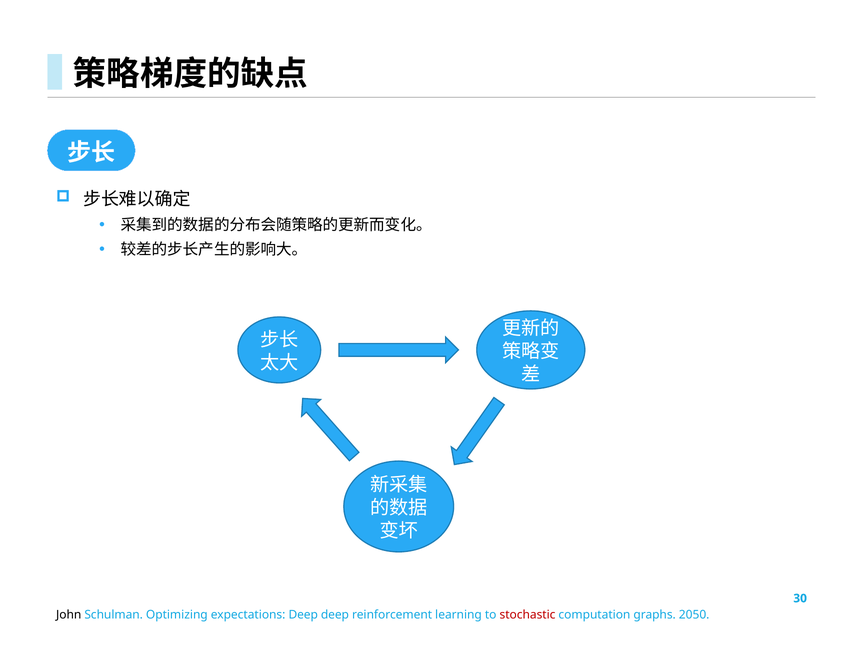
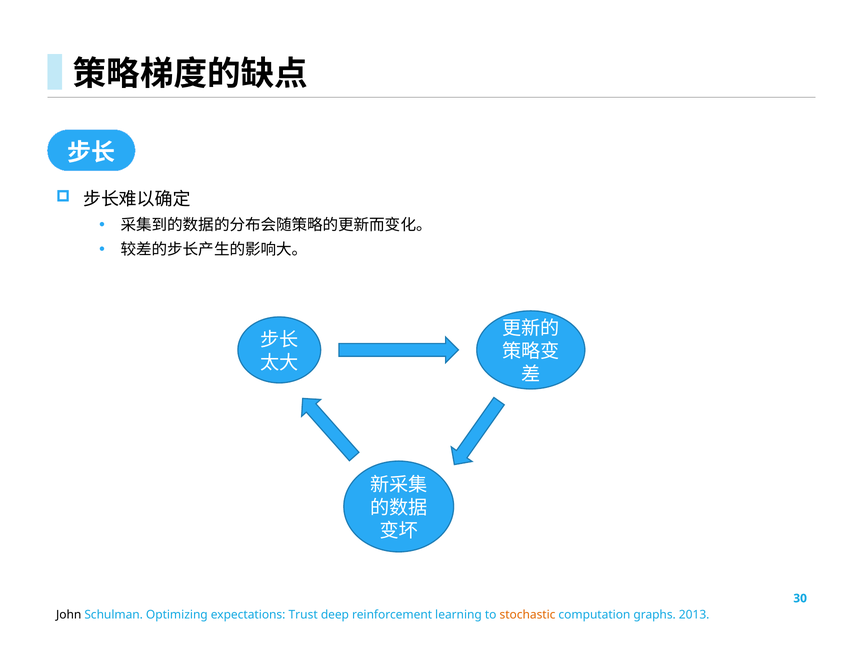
expectations Deep: Deep -> Trust (303, 615)
stochastic colour: red -> orange (528, 615)
2050: 2050 -> 2013 (694, 615)
